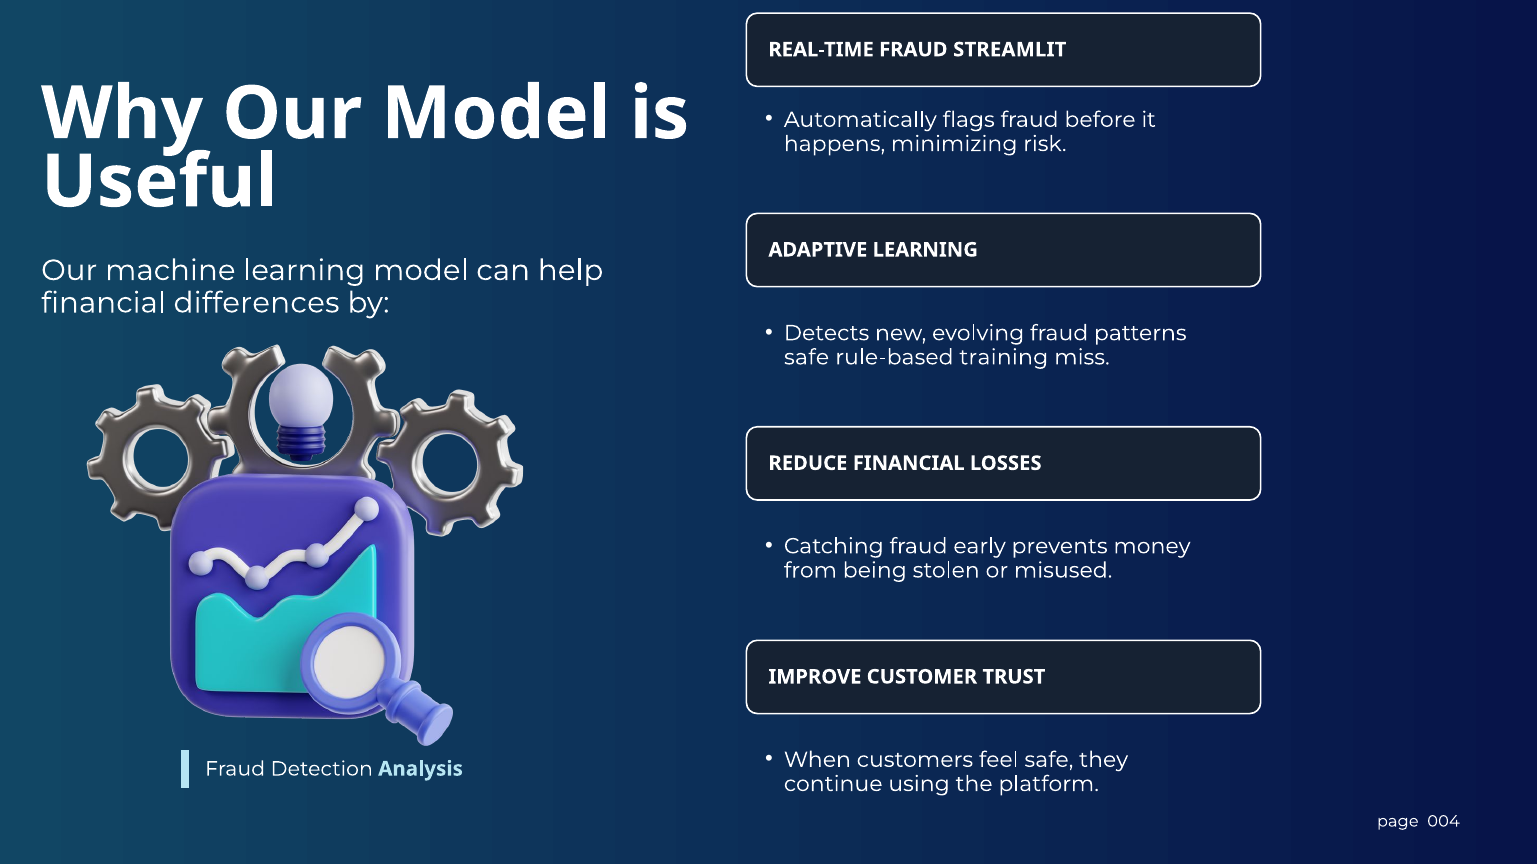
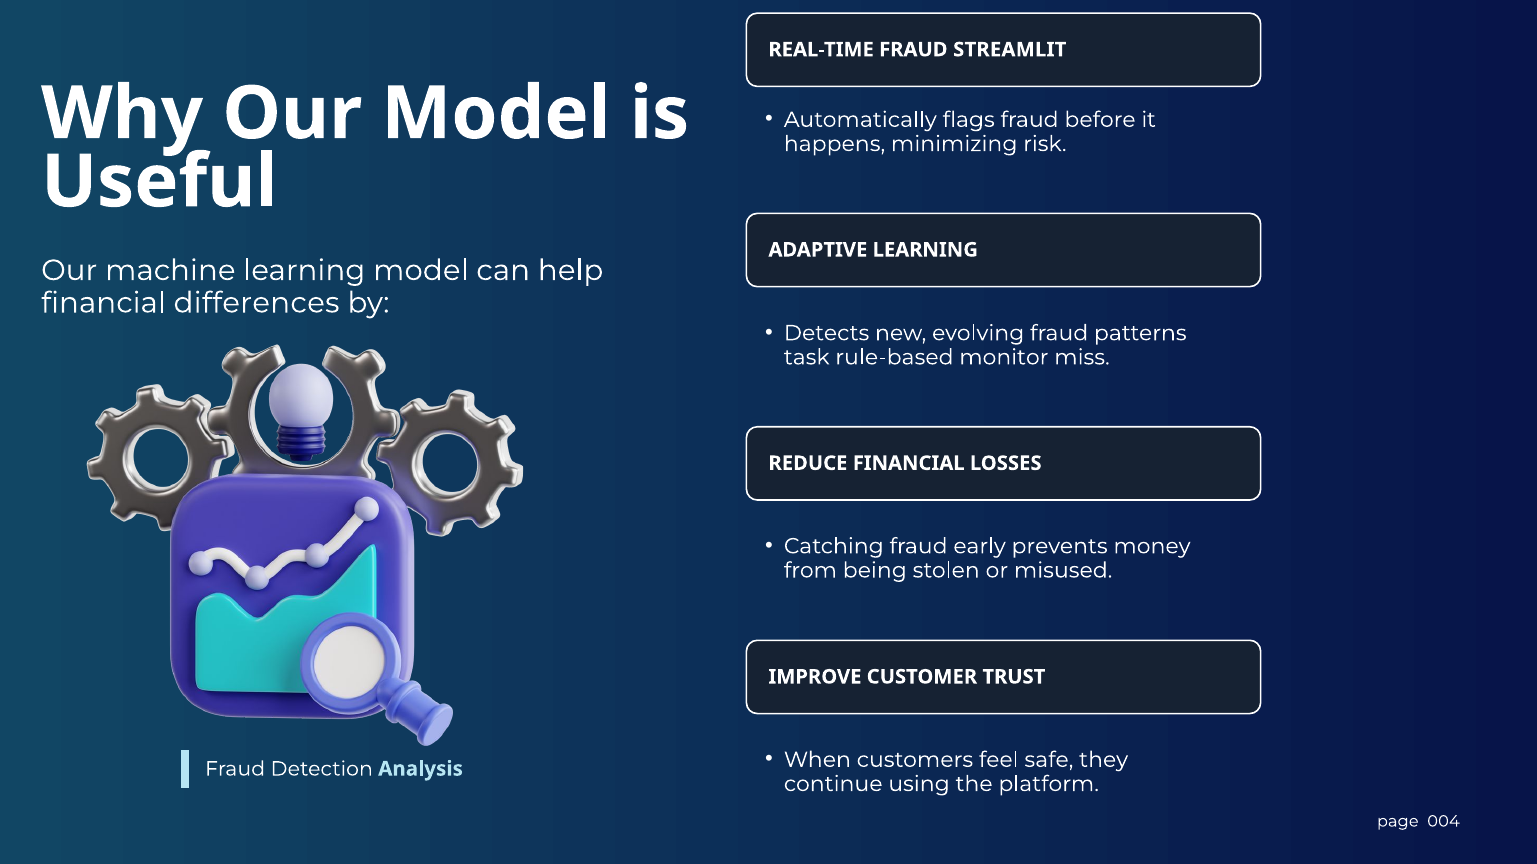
safe: safe -> task (807, 357)
training: training -> monitor (1004, 357)
